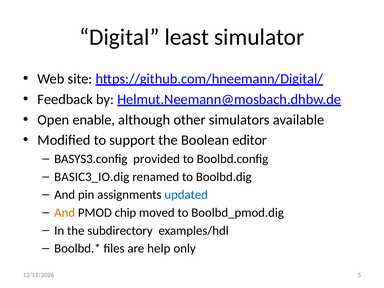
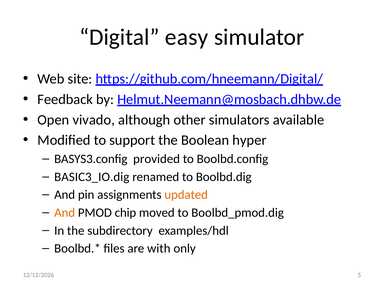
least: least -> easy (187, 37)
enable: enable -> vivado (94, 120)
editor: editor -> hyper (249, 140)
updated colour: blue -> orange (186, 195)
help: help -> with (159, 248)
